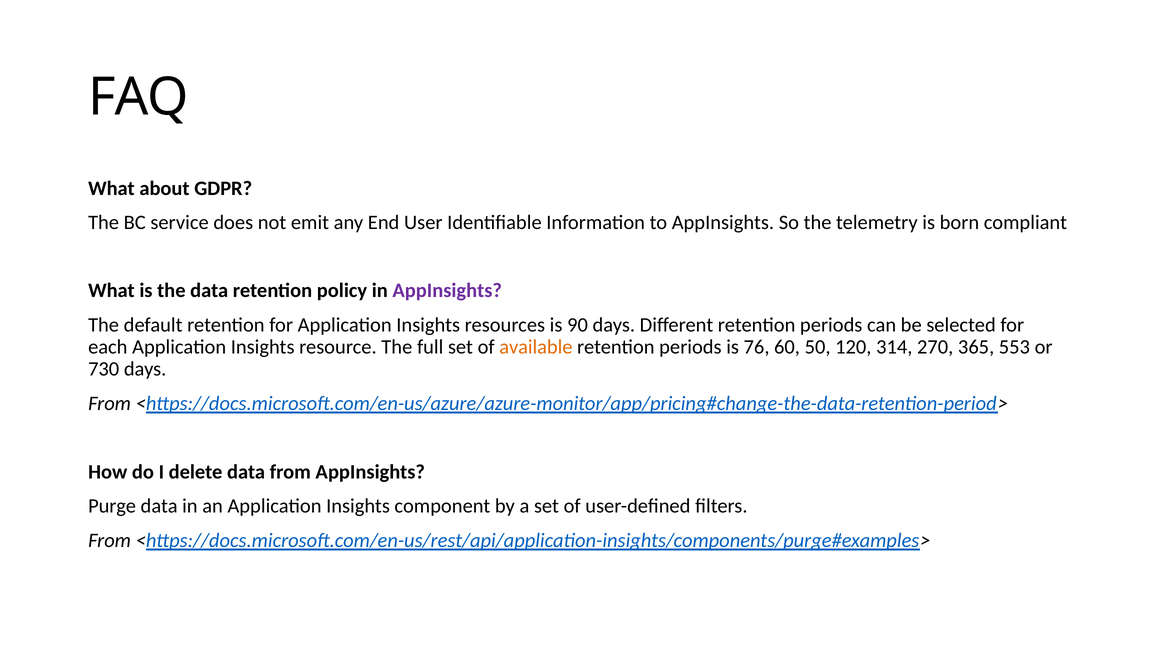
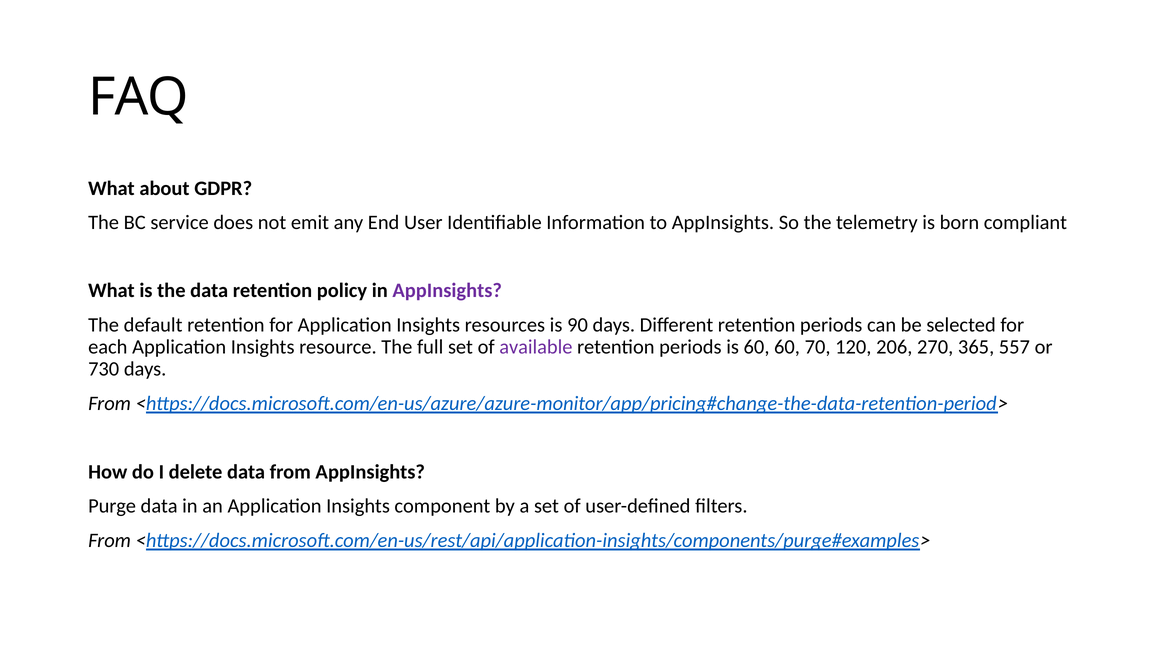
available colour: orange -> purple (536, 347)
is 76: 76 -> 60 (757, 347)
50: 50 -> 70 (818, 347)
314: 314 -> 206 (894, 347)
553: 553 -> 557 (1014, 347)
